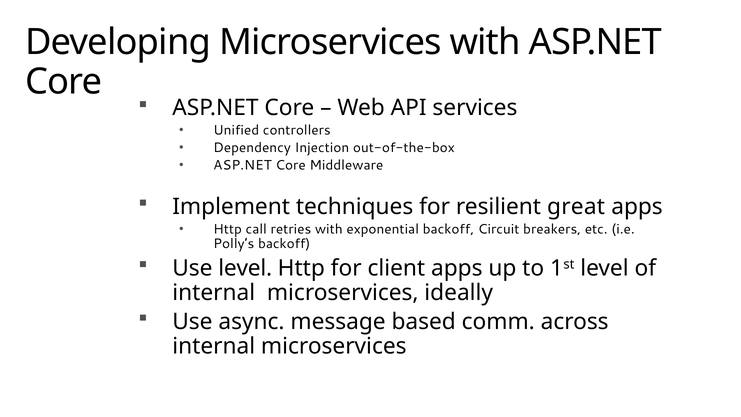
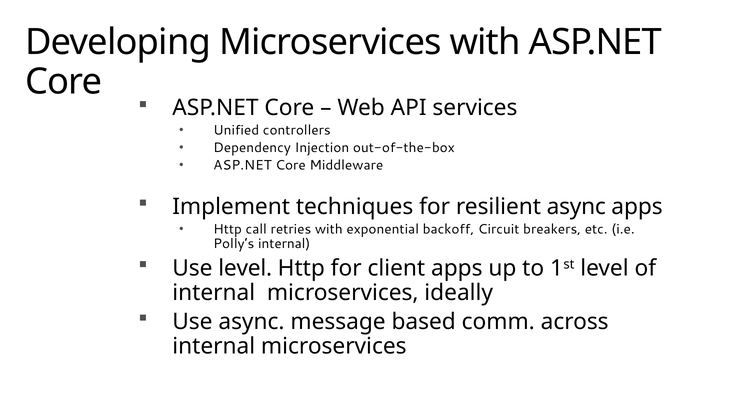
resilient great: great -> async (576, 207)
Polly’s backoff: backoff -> internal (284, 244)
